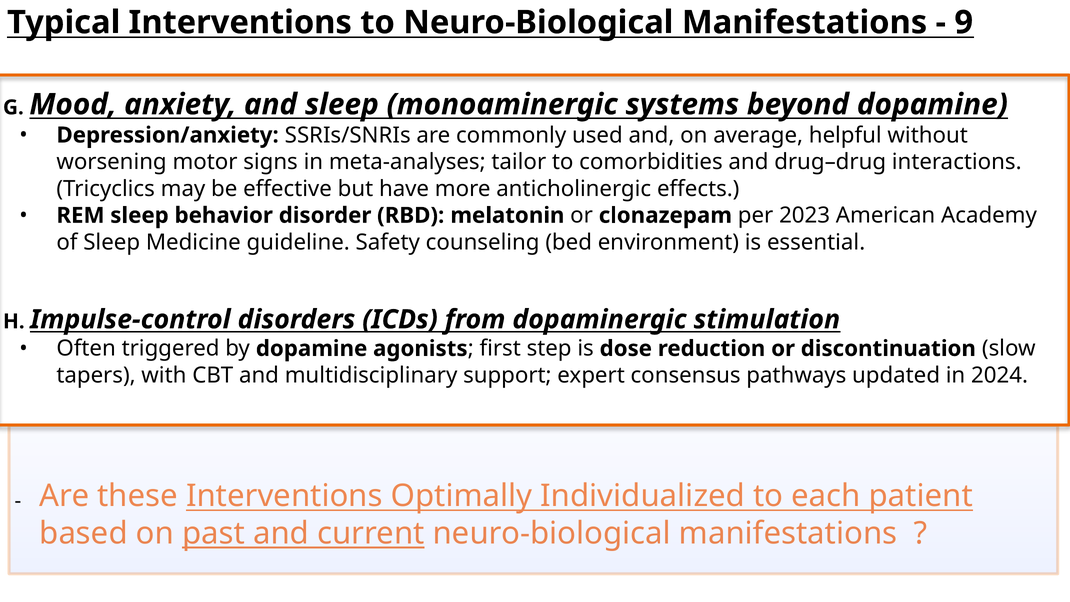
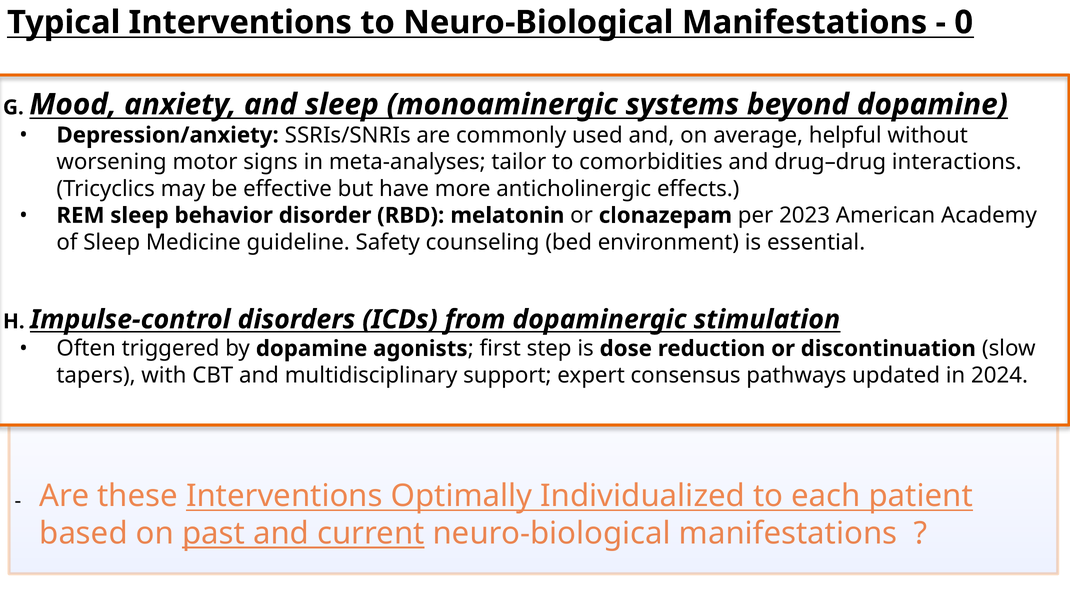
9: 9 -> 0 (964, 22)
